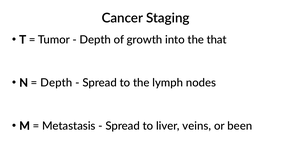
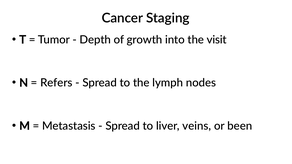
that: that -> visit (217, 40)
Depth: Depth -> Refers (56, 83)
